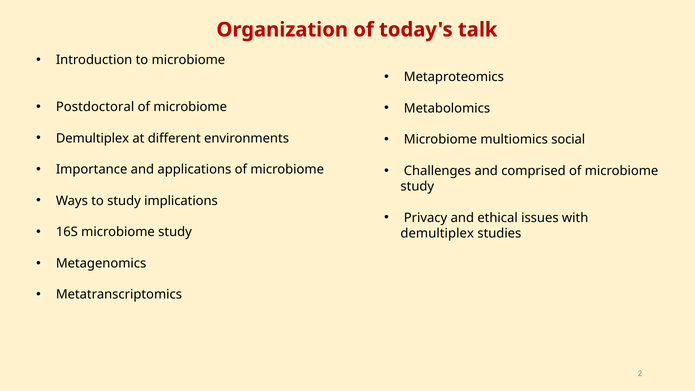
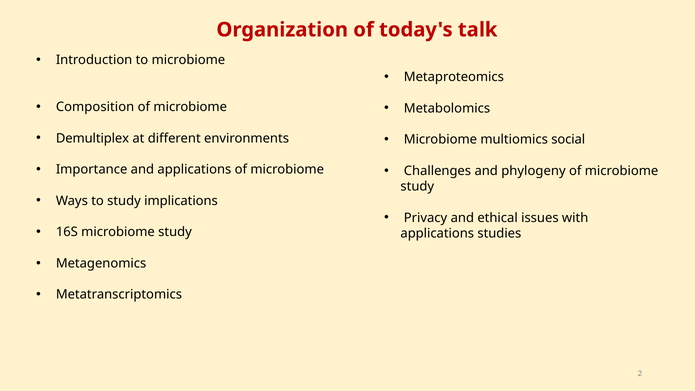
Postdoctoral: Postdoctoral -> Composition (95, 107)
comprised: comprised -> phylogeny (533, 171)
demultiplex: demultiplex -> applications (437, 233)
